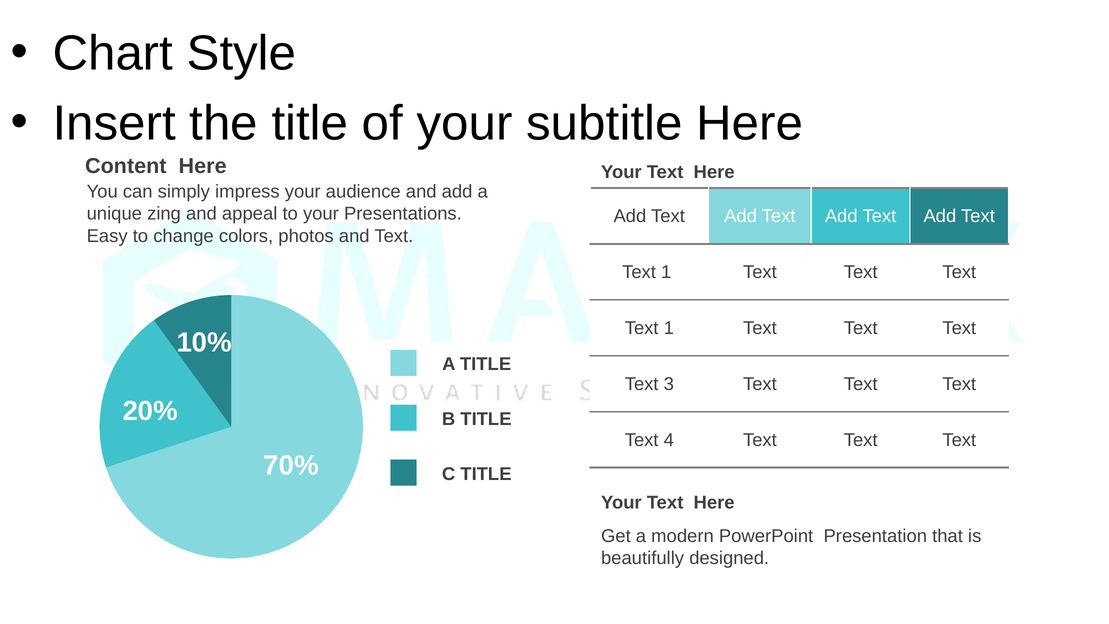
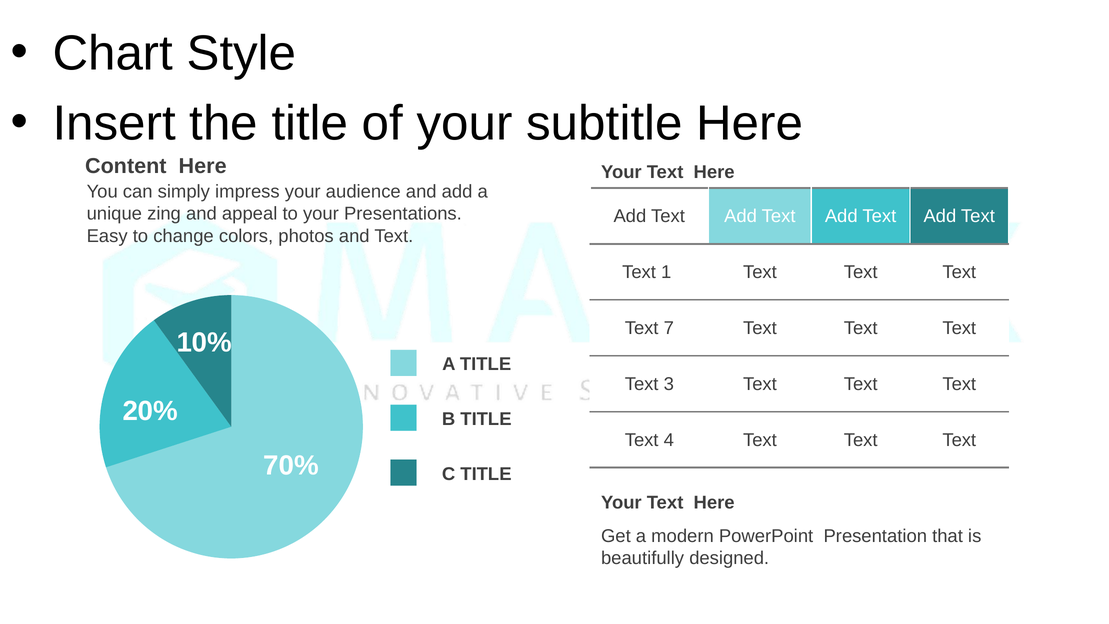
1: 1 -> 7 (669, 328)
